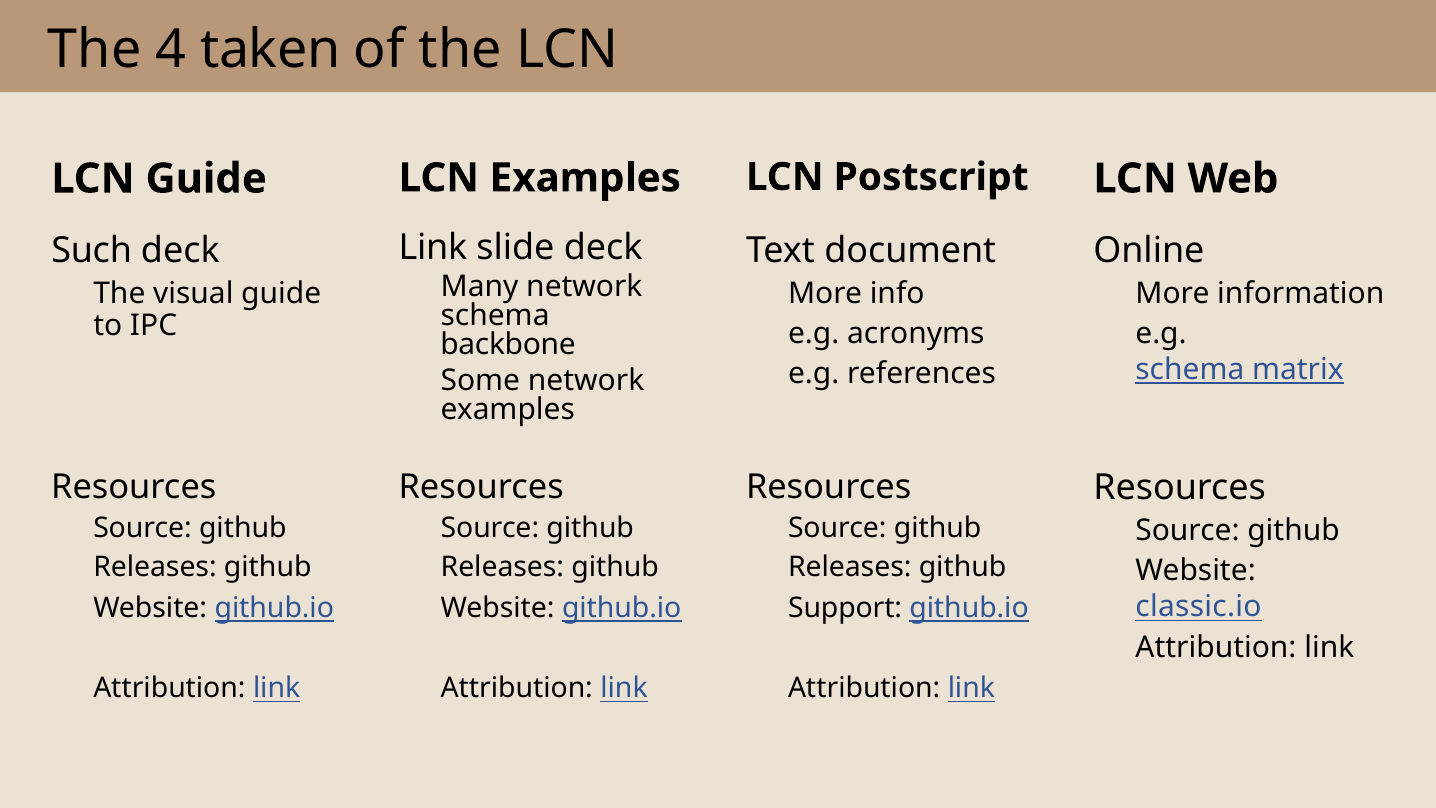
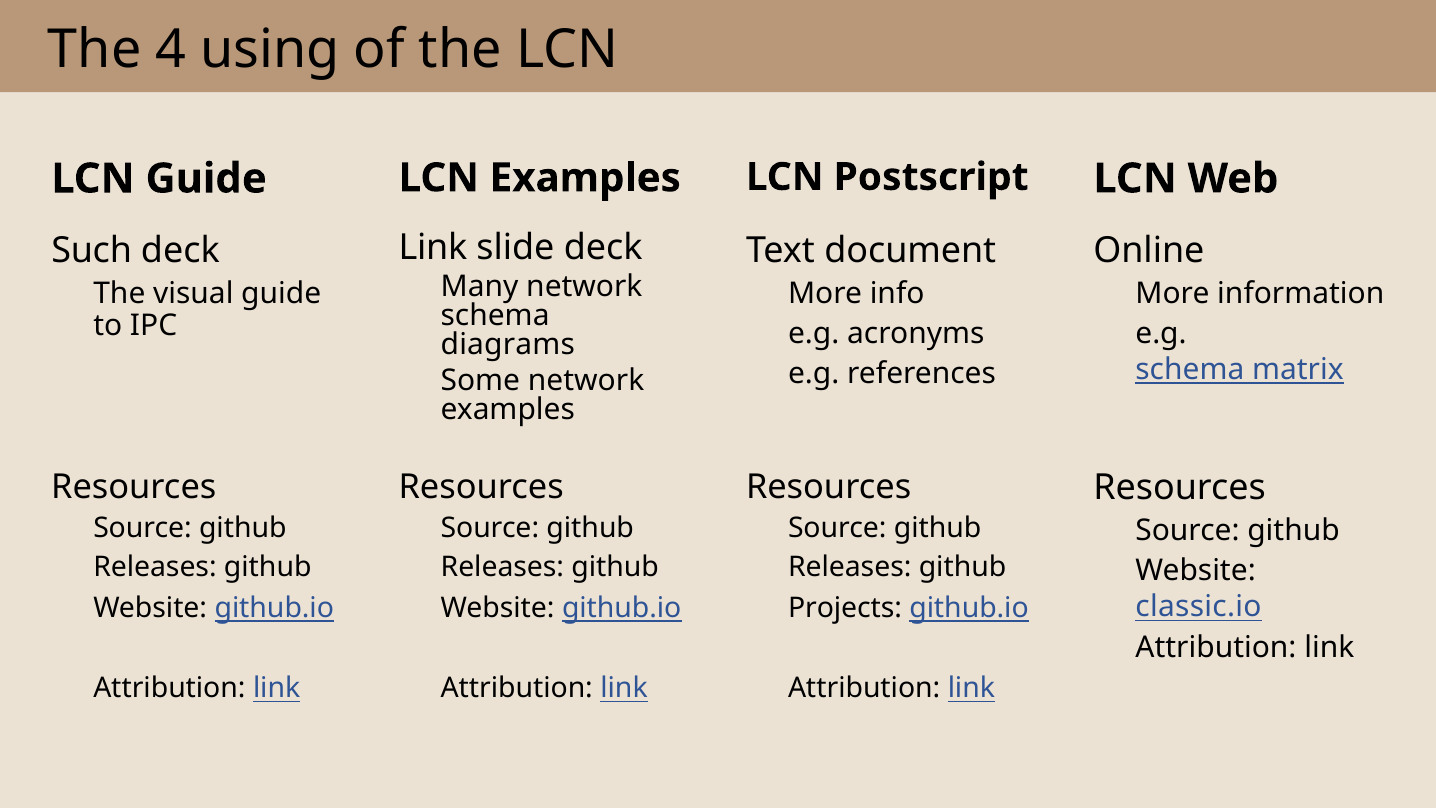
taken: taken -> using (270, 50)
backbone: backbone -> diagrams (508, 344)
Support: Support -> Projects (845, 608)
